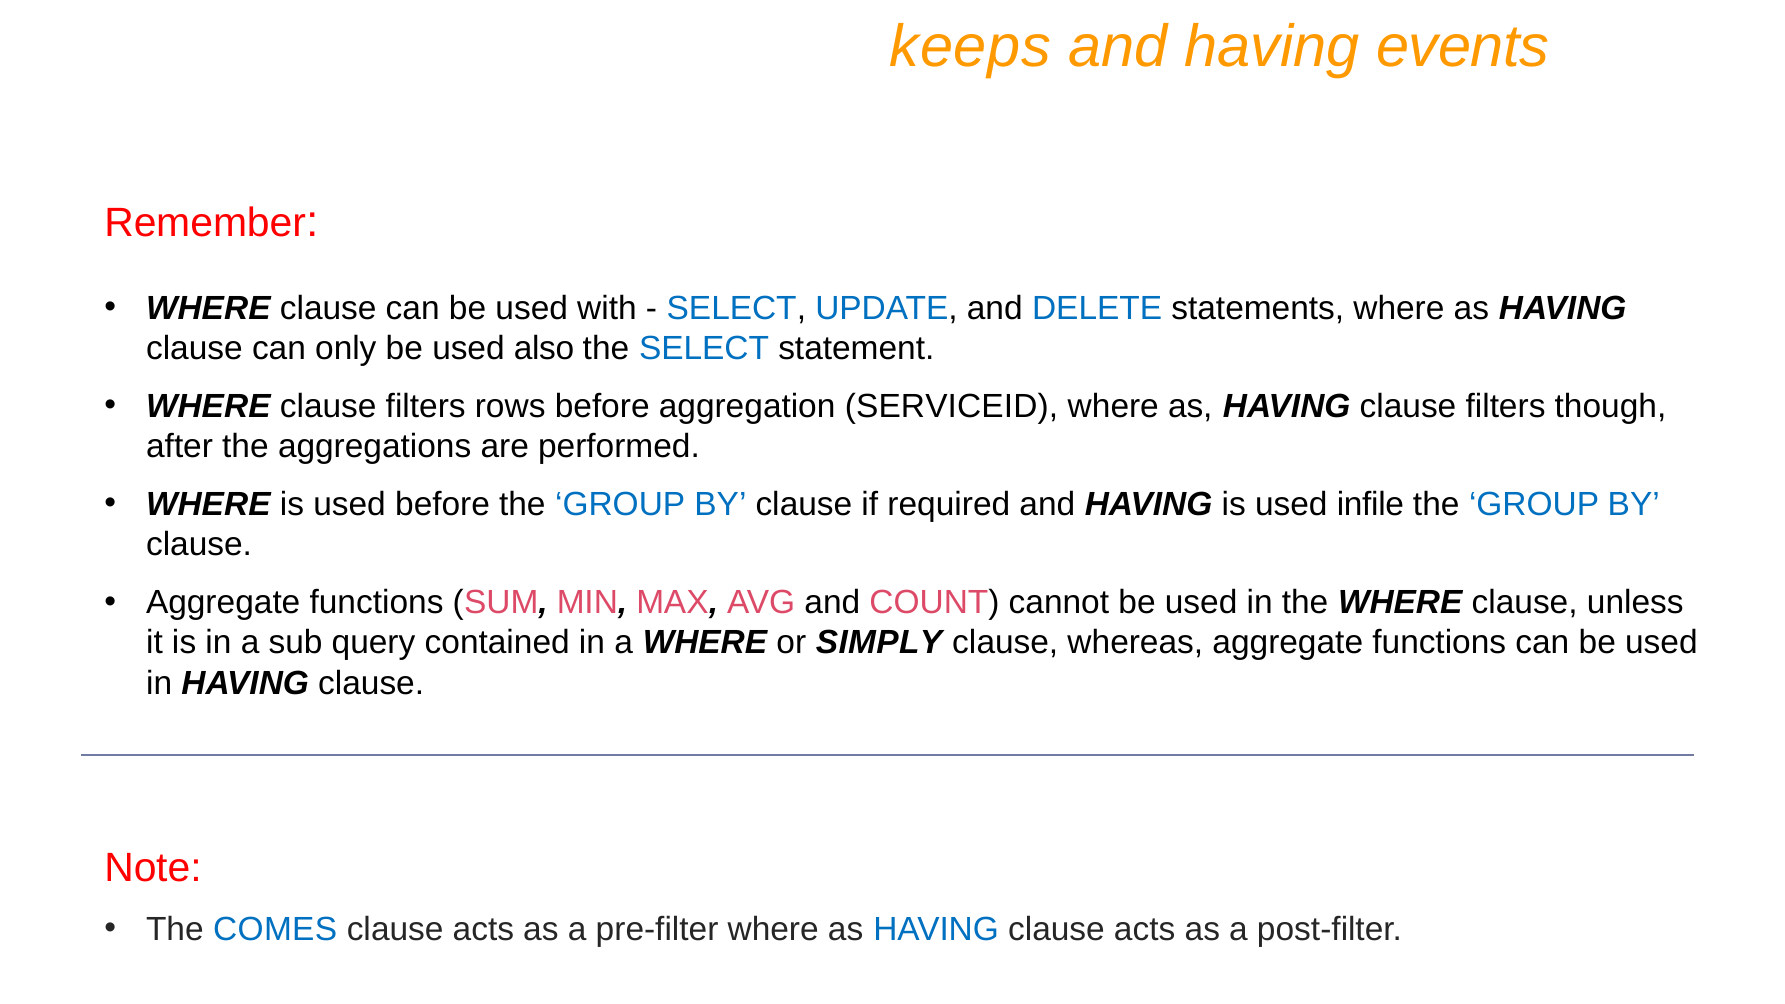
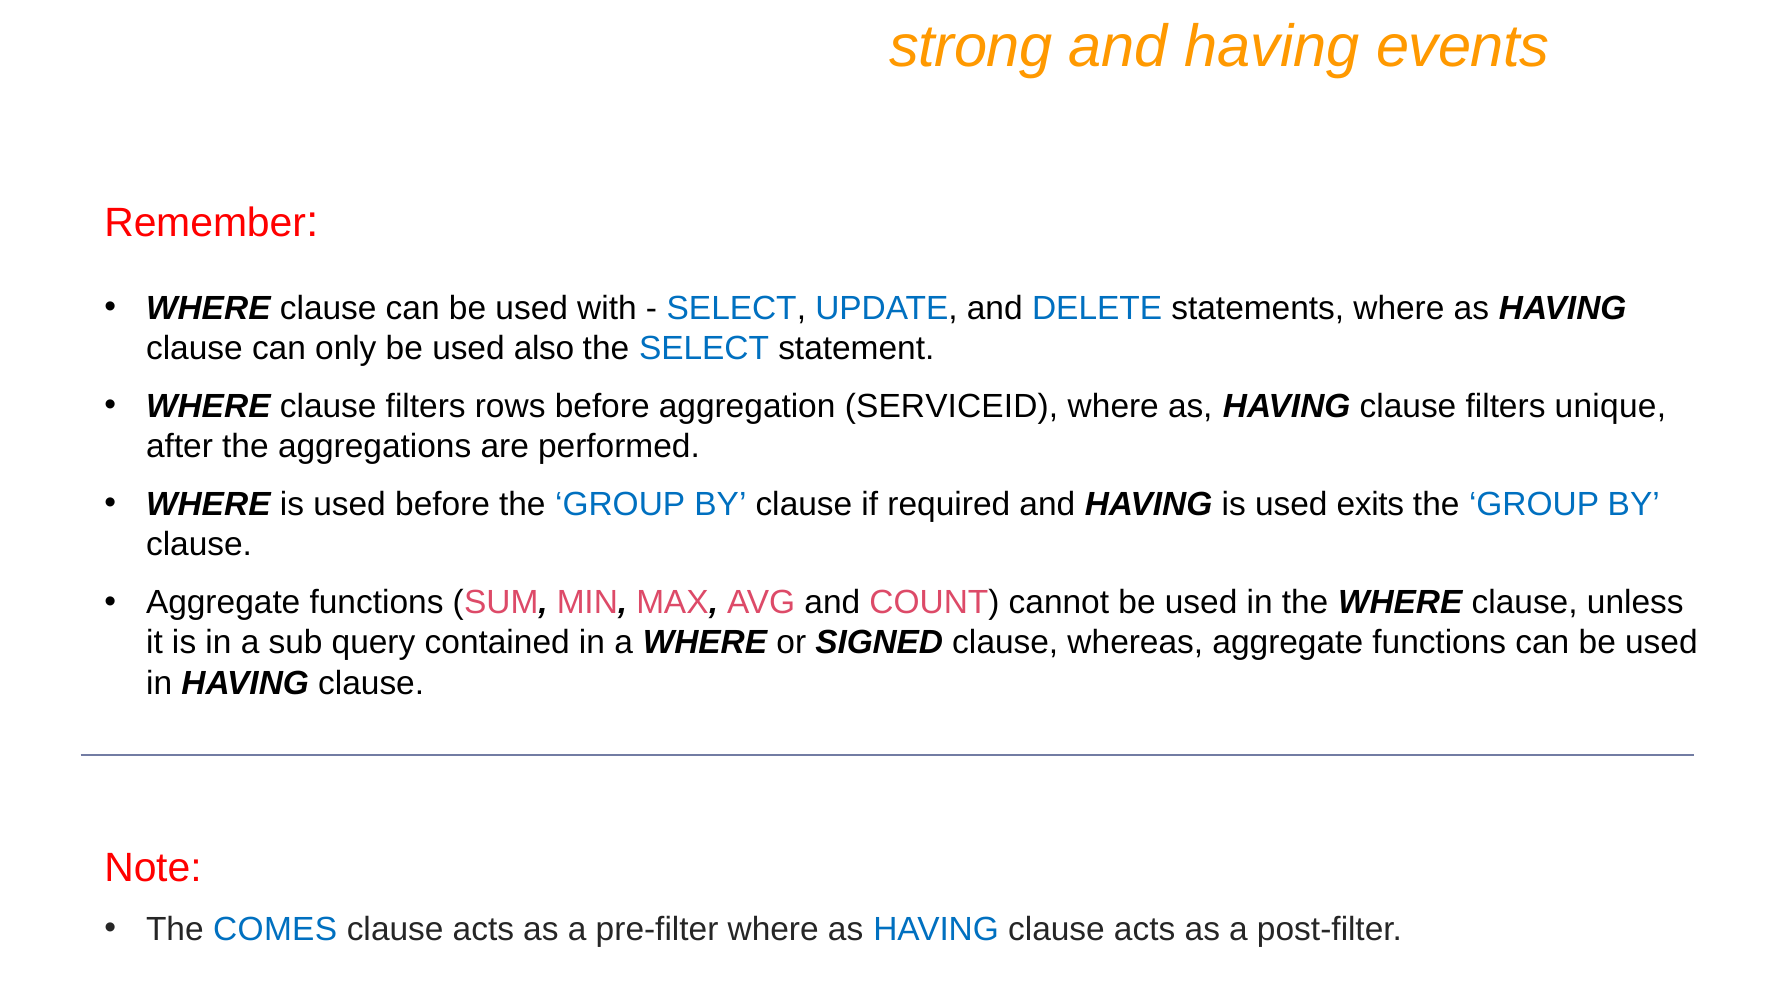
keeps: keeps -> strong (971, 46)
though: though -> unique (1610, 407)
infile: infile -> exits (1370, 505)
SIMPLY: SIMPLY -> SIGNED (879, 643)
